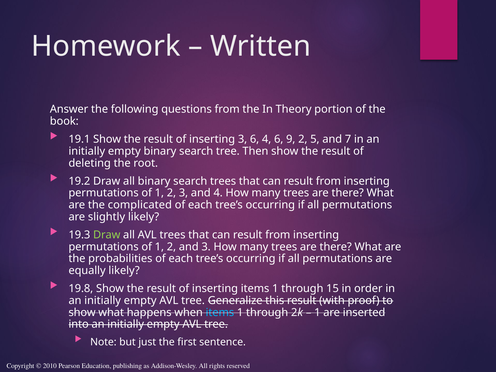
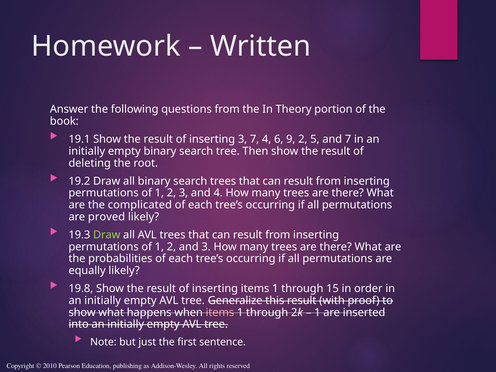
3 6: 6 -> 7 (255, 139)
slightly: slightly -> proved (107, 217)
items colour: light blue -> pink (220, 312)
